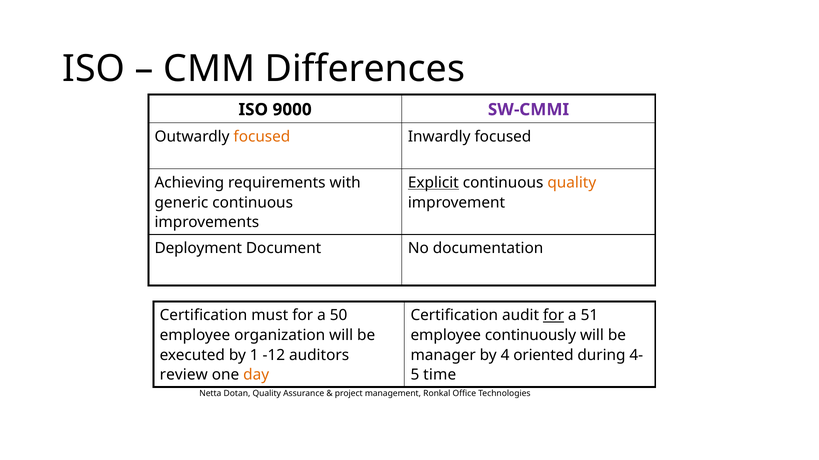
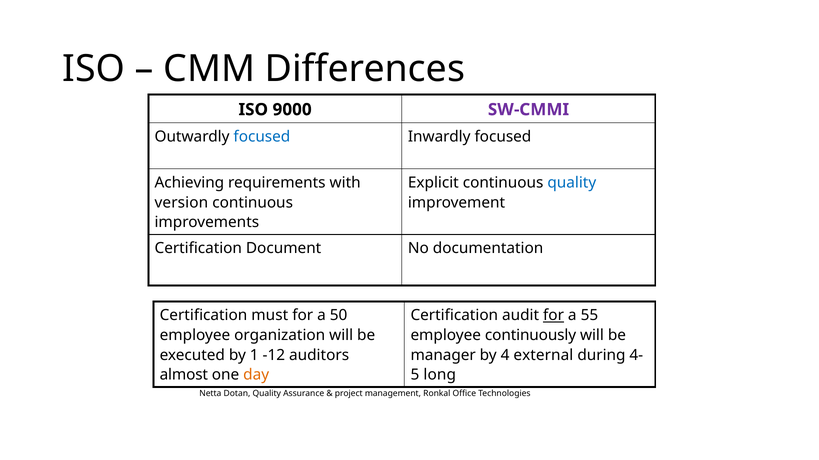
focused colour: orange -> blue (262, 137)
Explicit underline: present -> none (433, 183)
quality colour: orange -> blue (572, 183)
generic: generic -> version (181, 203)
Deployment: Deployment -> Certification (198, 249)
51: 51 -> 55 (589, 316)
oriented: oriented -> external (543, 356)
review: review -> almost (184, 375)
time: time -> long (440, 375)
